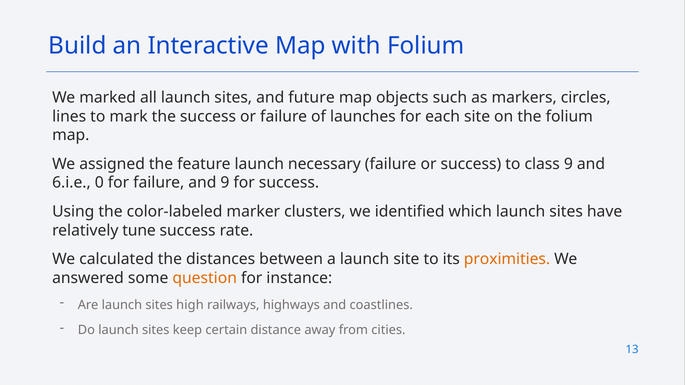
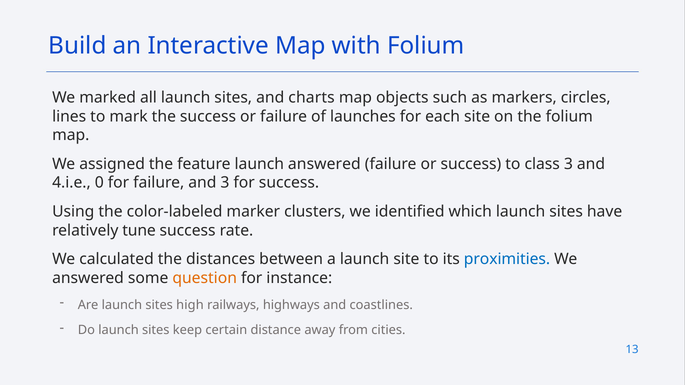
future: future -> charts (312, 98)
launch necessary: necessary -> answered (324, 164)
class 9: 9 -> 3 (568, 164)
6.i.e: 6.i.e -> 4.i.e (71, 183)
and 9: 9 -> 3 (225, 183)
proximities colour: orange -> blue (507, 259)
